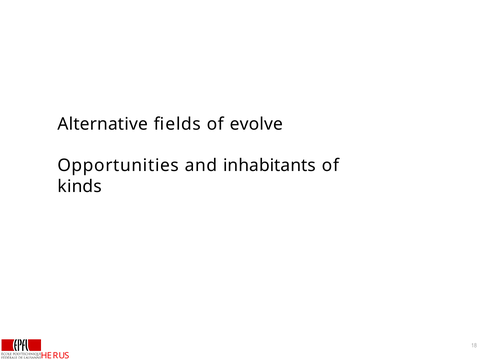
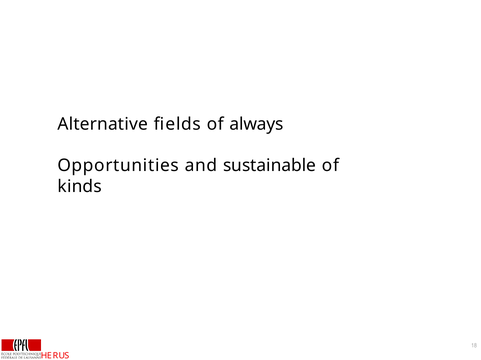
evolve: evolve -> always (256, 124)
inhabitants: inhabitants -> sustainable (270, 166)
